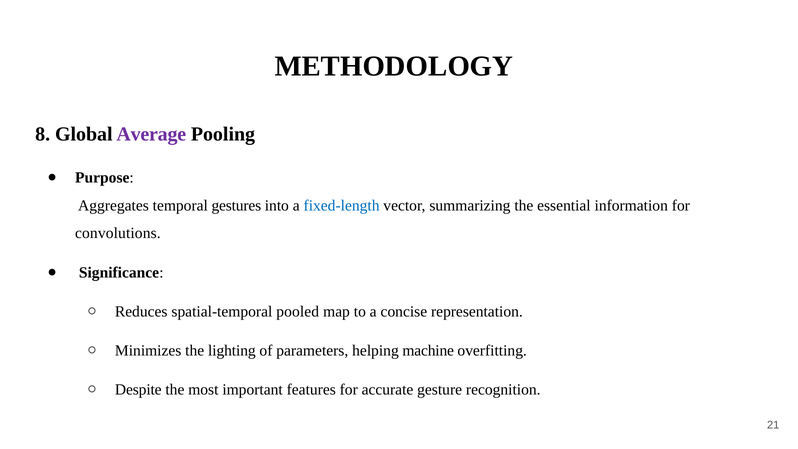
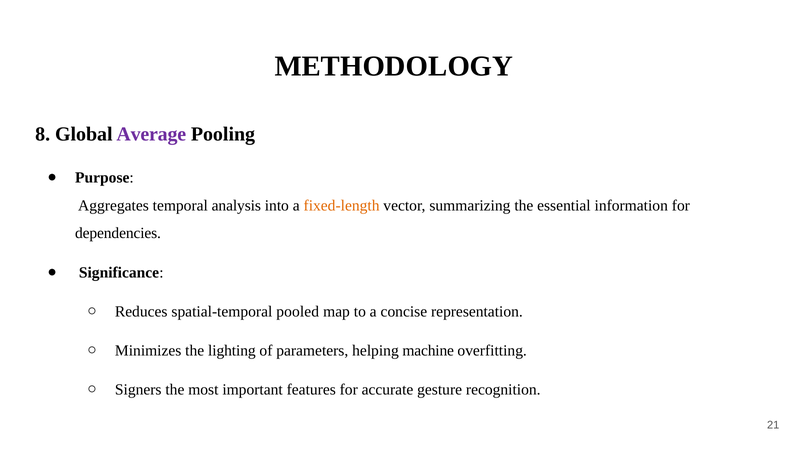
gestures: gestures -> analysis (236, 205)
fixed-length colour: blue -> orange (342, 205)
convolutions: convolutions -> dependencies (118, 233)
Despite: Despite -> Signers (138, 389)
